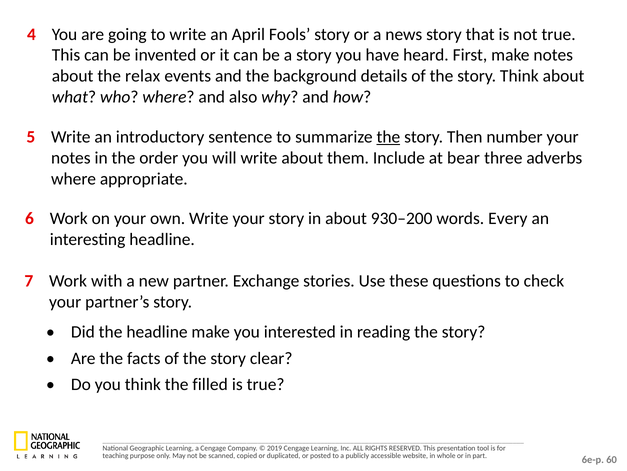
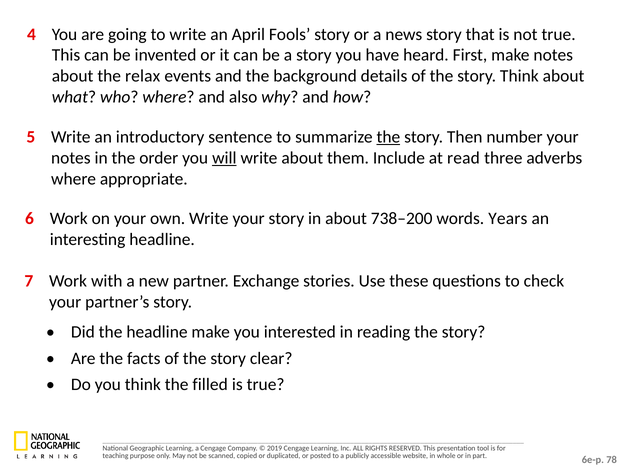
will underline: none -> present (224, 158)
bear: bear -> read (463, 158)
930–200: 930–200 -> 738–200 (402, 218)
Every: Every -> Years (508, 218)
60: 60 -> 78 (612, 459)
